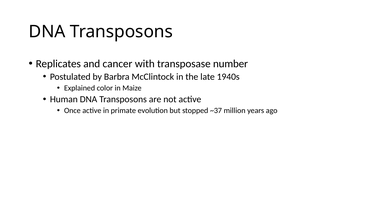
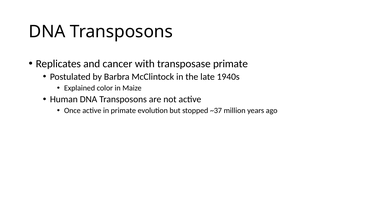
transposase number: number -> primate (230, 64)
